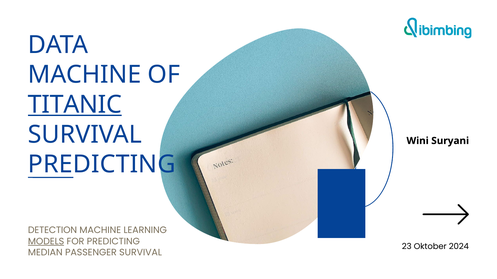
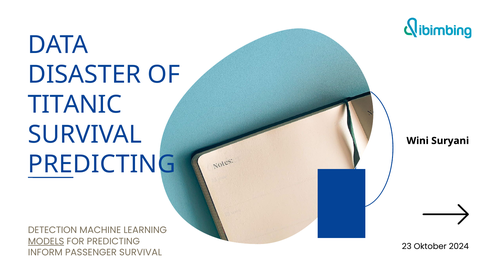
MACHINE: MACHINE -> DISASTER (85, 75)
TITANIC underline: present -> none (75, 105)
MEDIAN: MEDIAN -> INFORM (45, 253)
